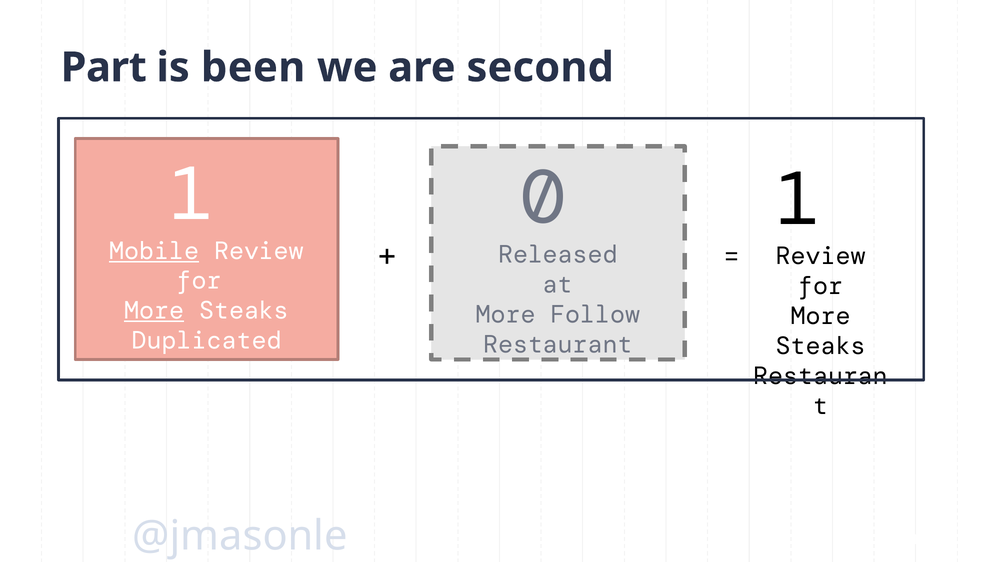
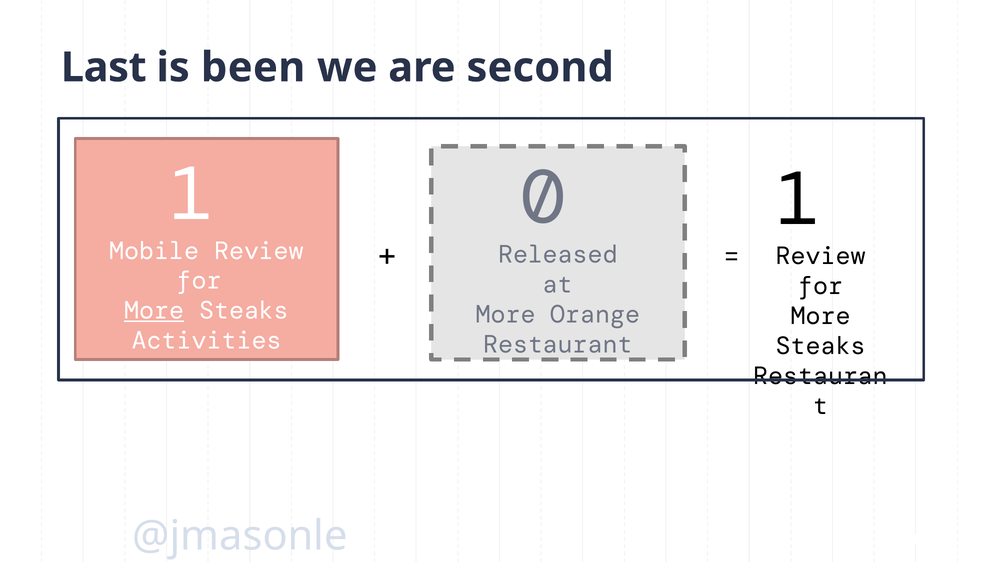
Part: Part -> Last (104, 68)
Mobile underline: present -> none (154, 251)
Follow: Follow -> Orange (595, 315)
Duplicated: Duplicated -> Activities (207, 341)
